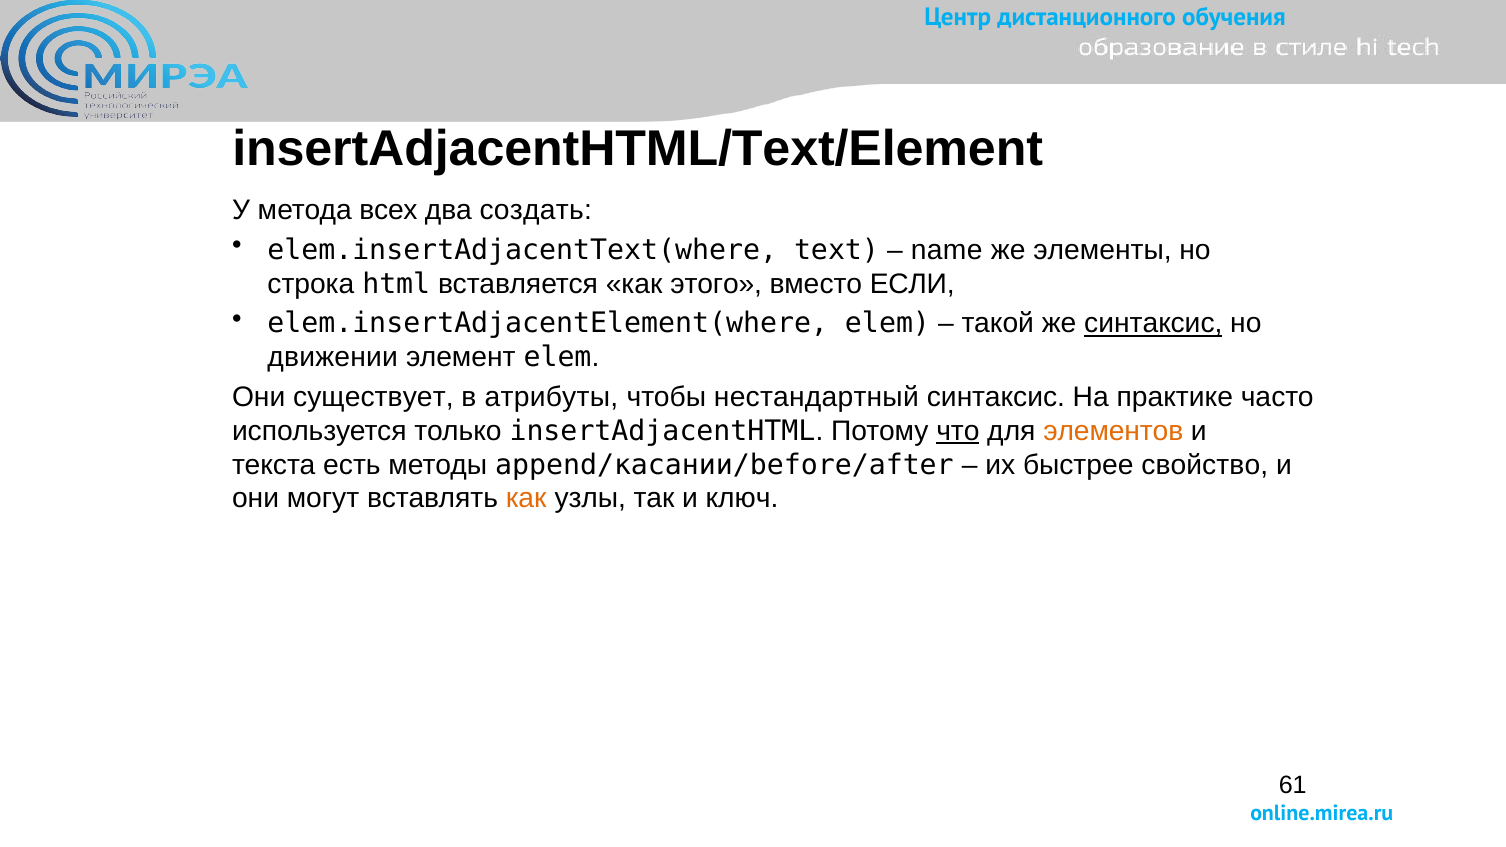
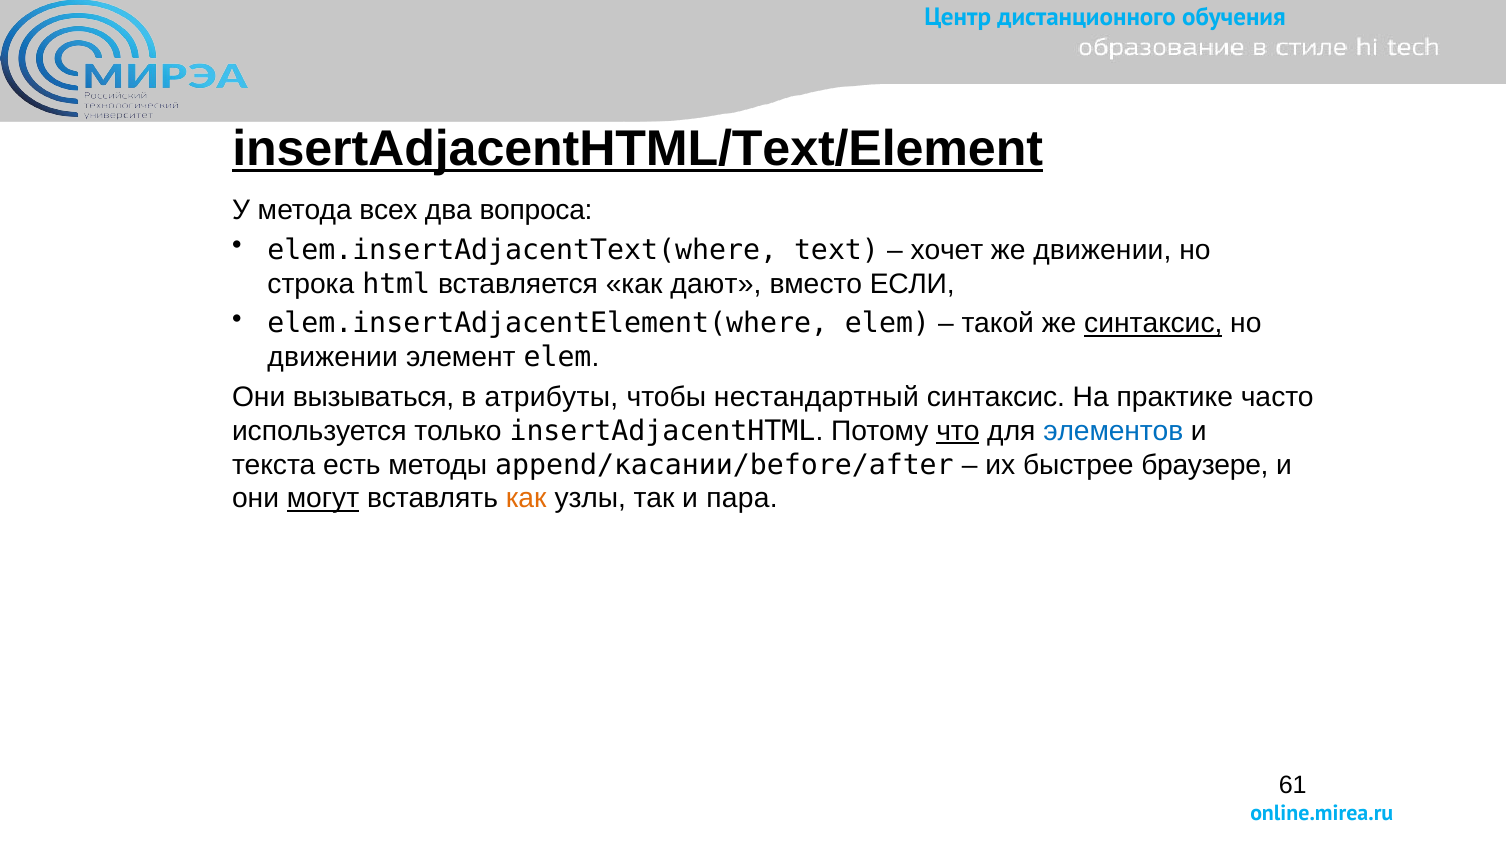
insertAdjacentHTML/Text/Element underline: none -> present (638, 149)
создать: создать -> вопроса (536, 211)
name: name -> хочет (947, 250)
же элементы: элементы -> движении (1102, 250)
этого: этого -> дают (716, 284)
существует: существует -> вызываться (374, 397)
элементов colour: orange -> blue (1113, 431)
свойство: свойство -> браузере (1205, 465)
могут underline: none -> present (323, 499)
ключ: ключ -> пара (742, 499)
